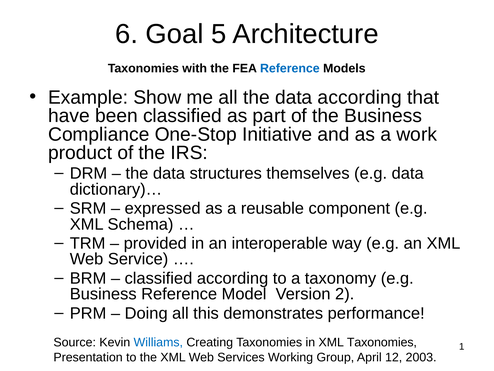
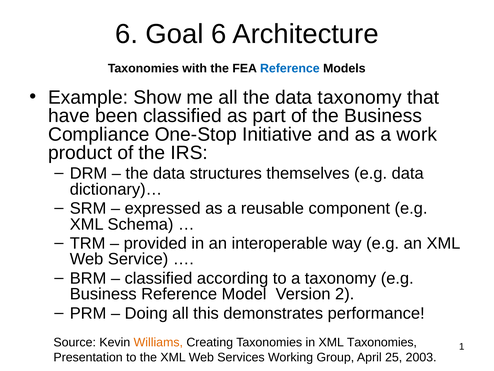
Goal 5: 5 -> 6 (219, 34)
data according: according -> taxonomy (360, 97)
Williams colour: blue -> orange (158, 342)
12: 12 -> 25 (394, 357)
